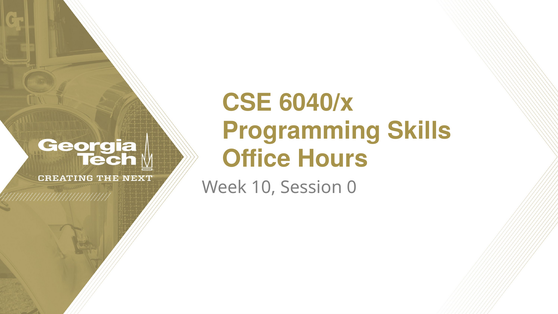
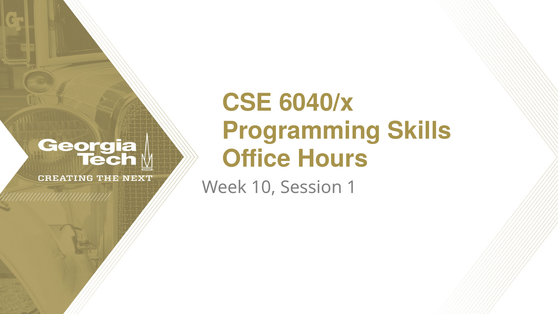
0: 0 -> 1 (352, 187)
